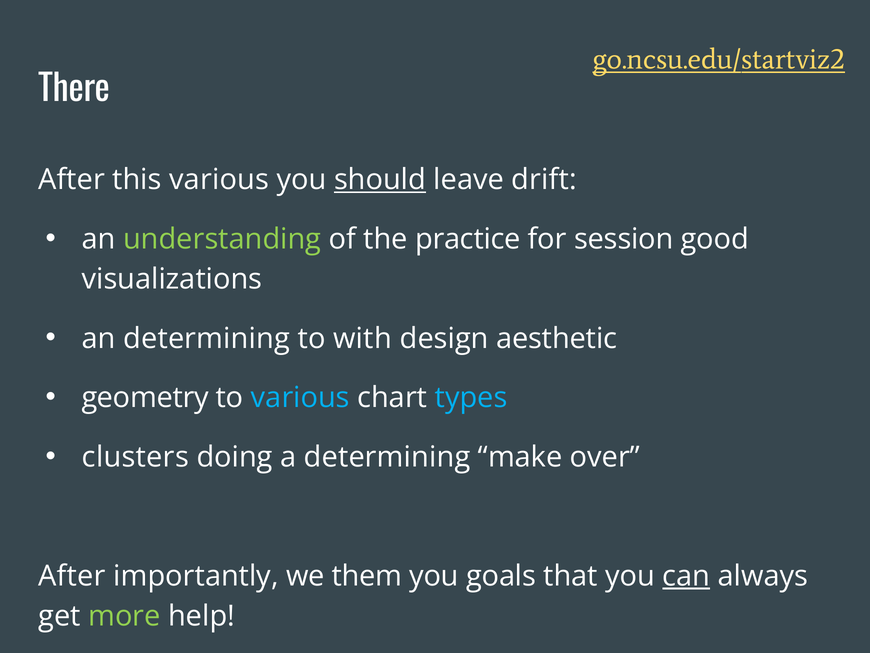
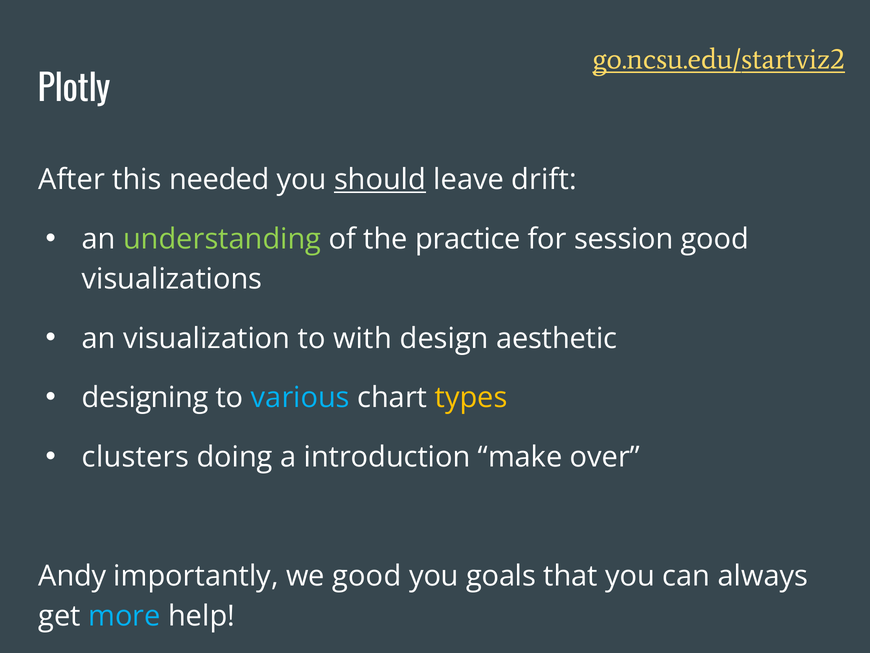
There: There -> Plotly (74, 89)
this various: various -> needed (219, 180)
an determining: determining -> visualization (207, 338)
geometry: geometry -> designing (145, 398)
types colour: light blue -> yellow (471, 398)
a determining: determining -> introduction (387, 457)
After: After -> Andy (72, 575)
we them: them -> good (367, 575)
can underline: present -> none (686, 575)
more colour: light green -> light blue (124, 615)
